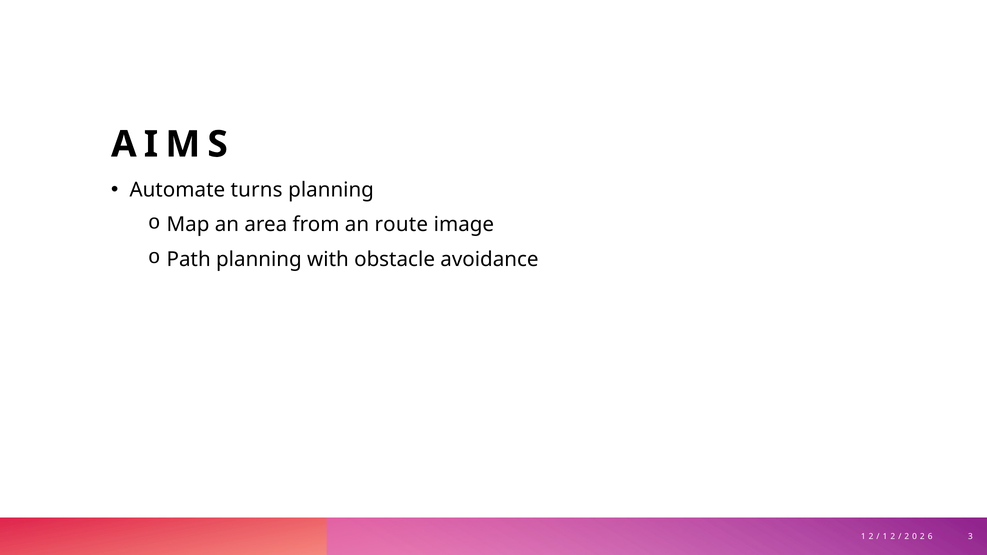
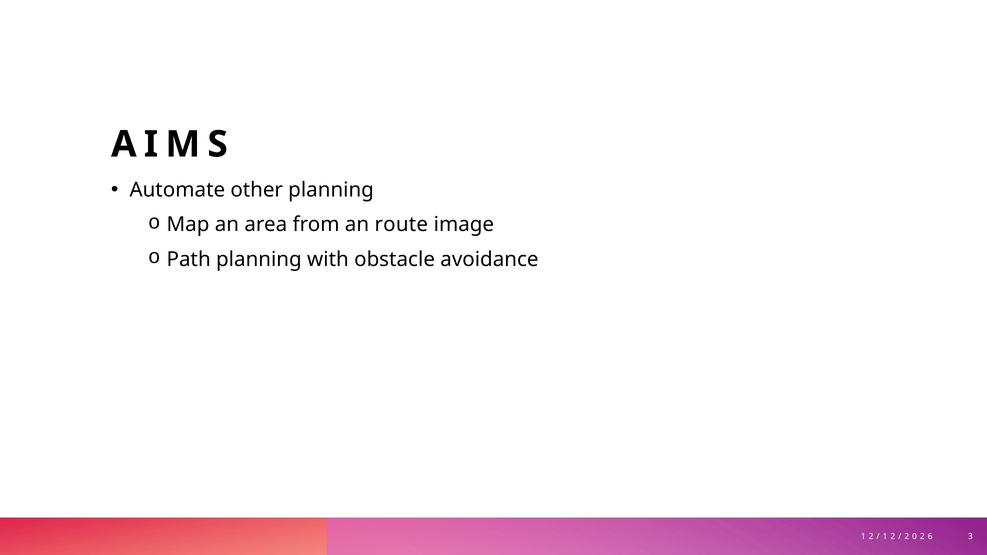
turns: turns -> other (257, 190)
